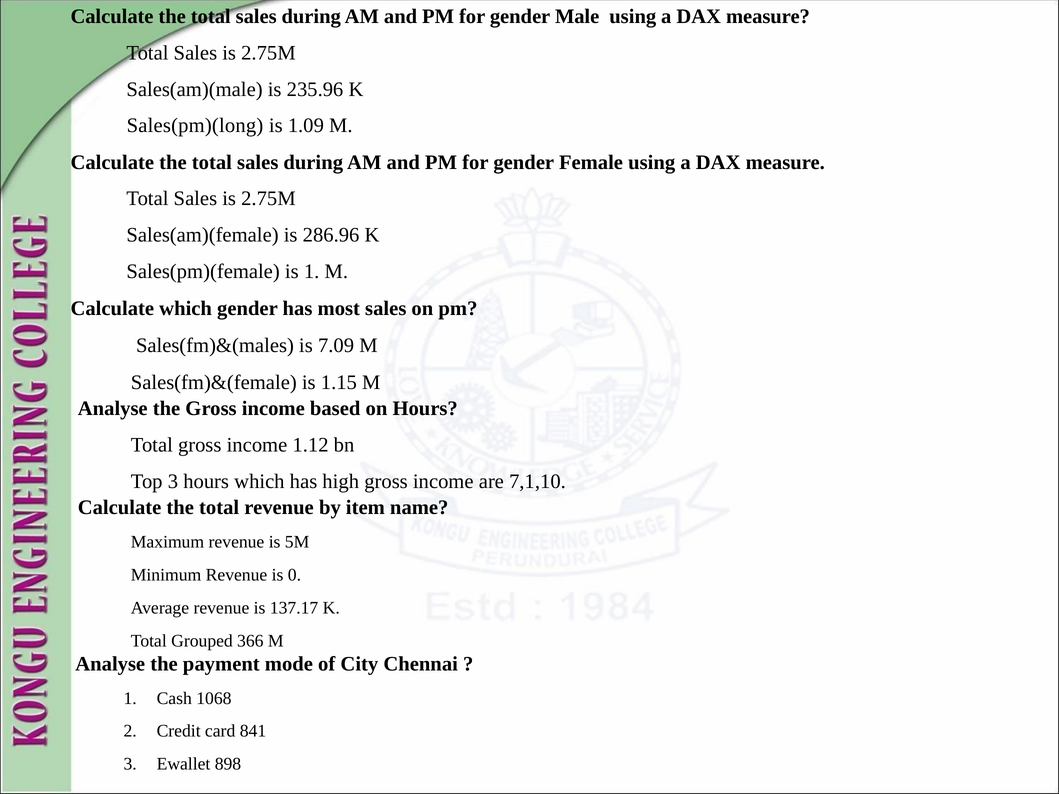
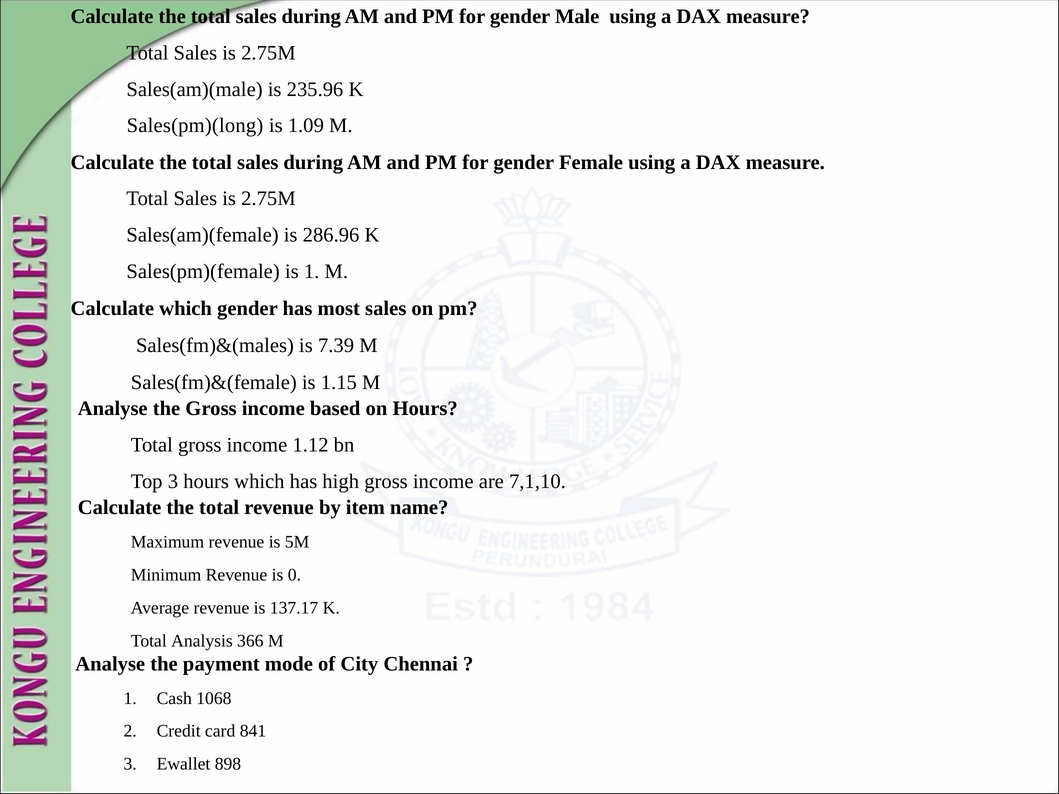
7.09: 7.09 -> 7.39 (336, 346)
Grouped: Grouped -> Analysis (202, 641)
